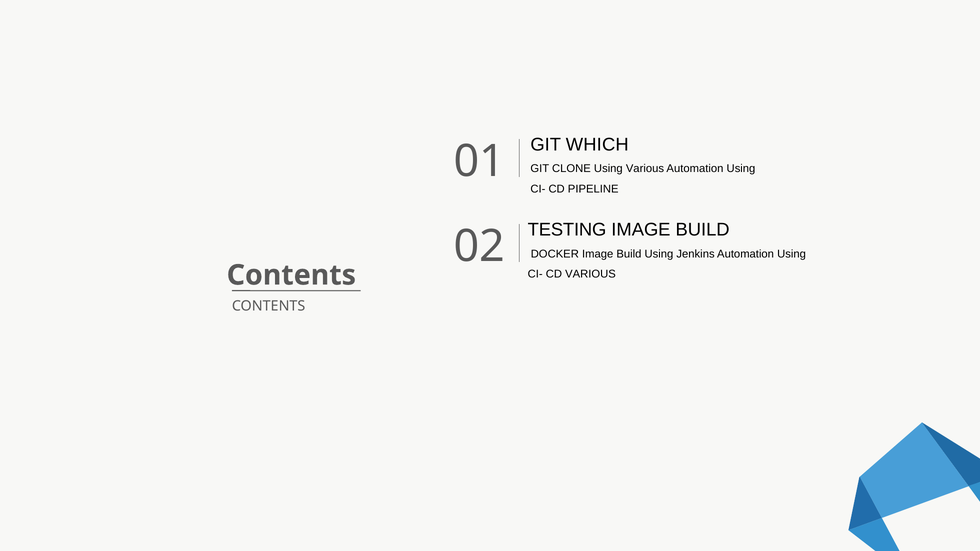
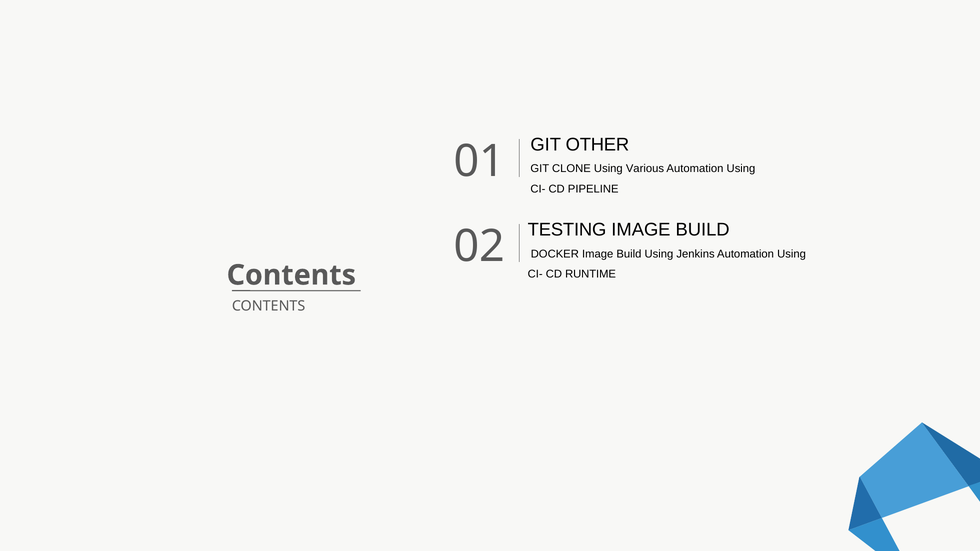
WHICH: WHICH -> OTHER (597, 145)
CD VARIOUS: VARIOUS -> RUNTIME (591, 274)
